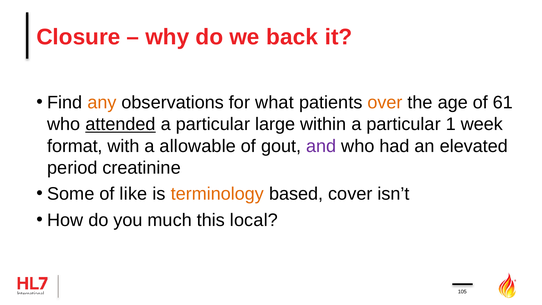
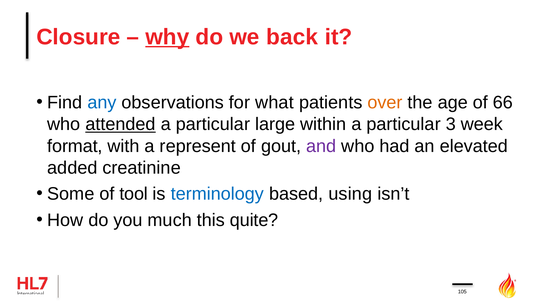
why underline: none -> present (167, 37)
any colour: orange -> blue (102, 103)
61: 61 -> 66 (503, 103)
1: 1 -> 3 (451, 124)
allowable: allowable -> represent (198, 146)
period: period -> added (72, 168)
like: like -> tool (134, 194)
terminology colour: orange -> blue (217, 194)
cover: cover -> using (350, 194)
local: local -> quite (254, 220)
